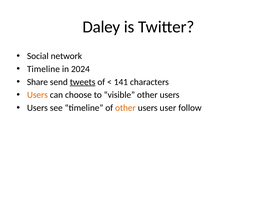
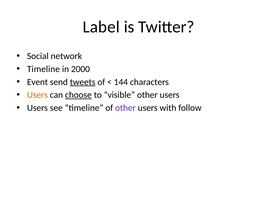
Daley: Daley -> Label (101, 27)
2024: 2024 -> 2000 (80, 69)
Share: Share -> Event (37, 82)
141: 141 -> 144 (121, 82)
choose underline: none -> present (78, 95)
other colour: orange -> purple (125, 108)
user: user -> with (168, 108)
